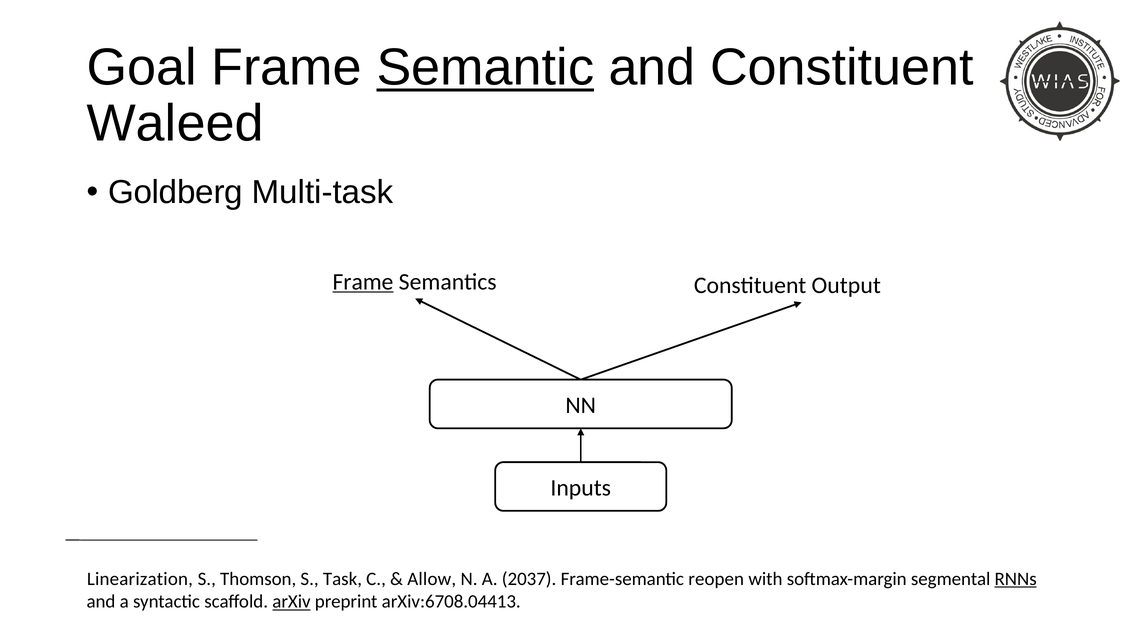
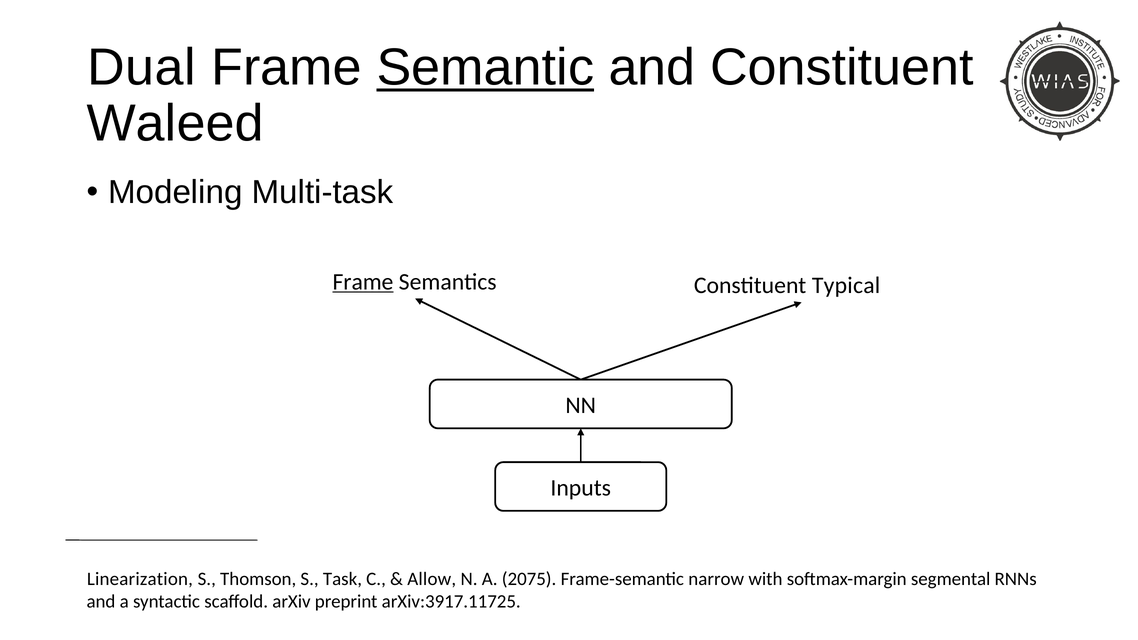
Goal: Goal -> Dual (142, 67)
Goldberg: Goldberg -> Modeling (175, 192)
Output: Output -> Typical (846, 286)
2037: 2037 -> 2075 (529, 579)
reopen: reopen -> narrow (716, 579)
RNNs underline: present -> none (1016, 579)
arXiv underline: present -> none (291, 602)
arXiv:6708.04413: arXiv:6708.04413 -> arXiv:3917.11725 (451, 602)
